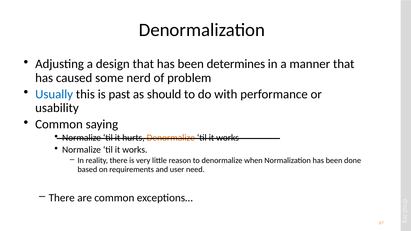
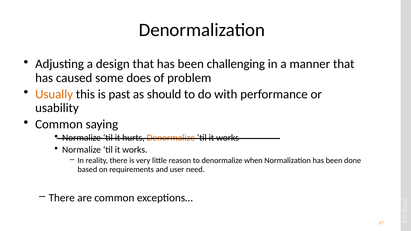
determines: determines -> challenging (236, 64)
nerd: nerd -> does (139, 78)
Usually colour: blue -> orange (54, 94)
